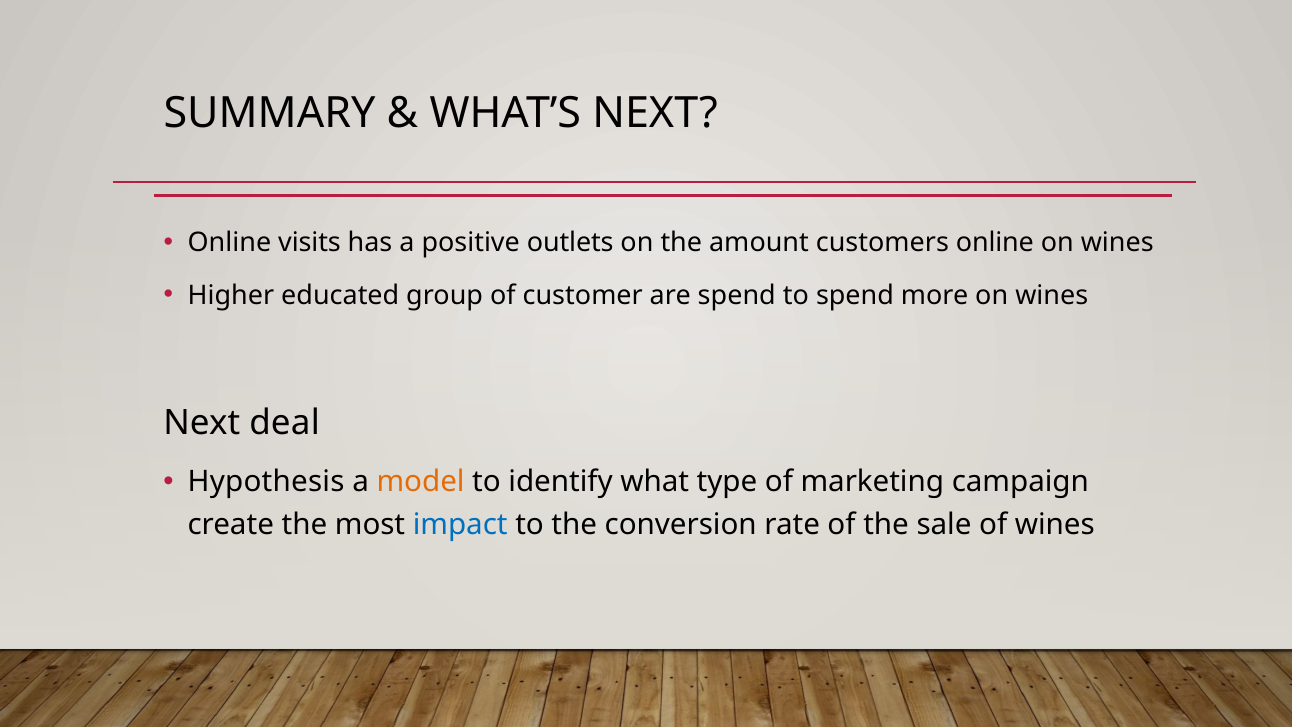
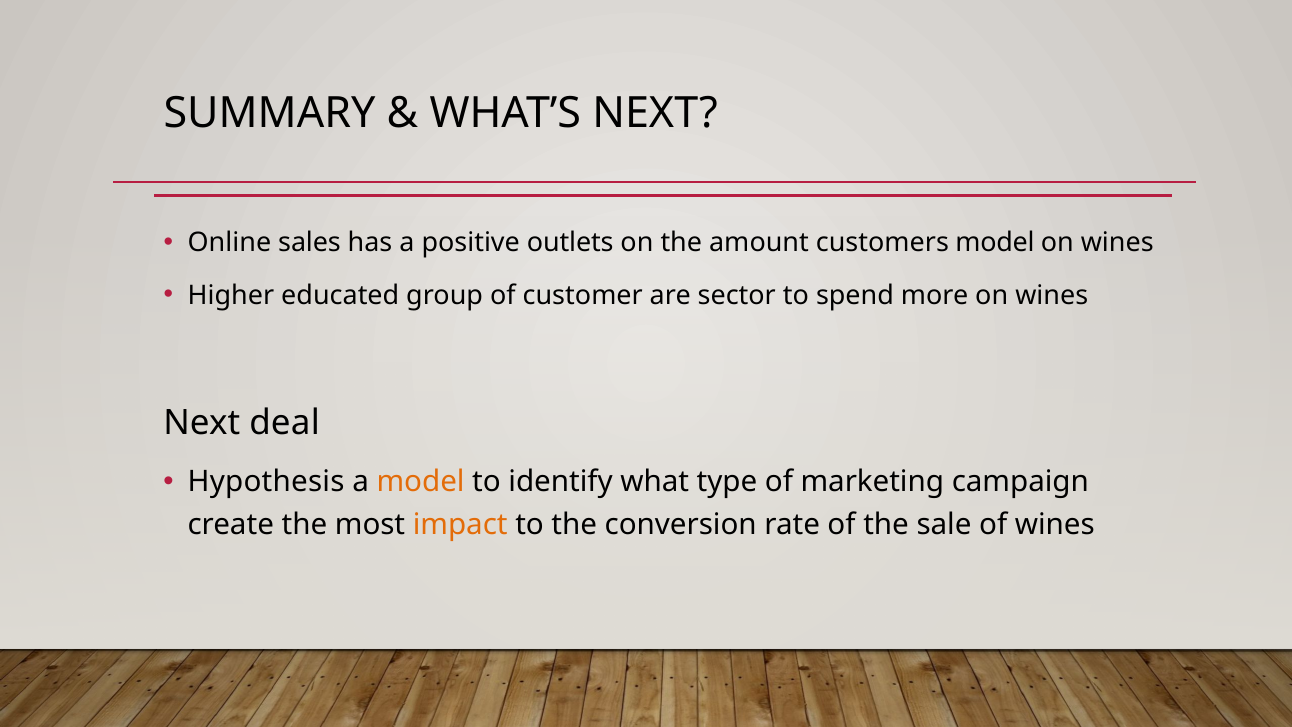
visits: visits -> sales (310, 243)
customers online: online -> model (995, 243)
are spend: spend -> sector (737, 295)
impact colour: blue -> orange (460, 525)
